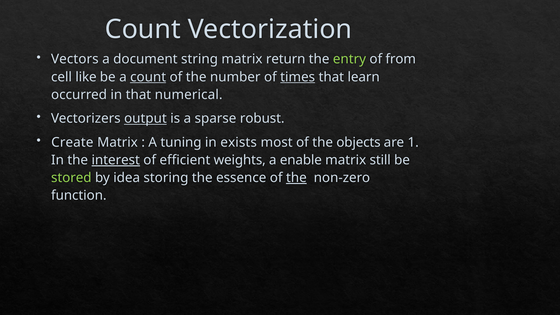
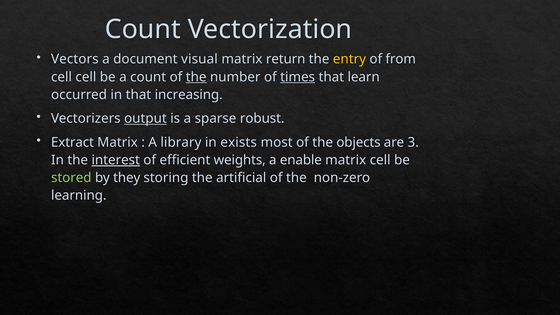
string: string -> visual (199, 59)
entry colour: light green -> yellow (349, 59)
cell like: like -> cell (86, 77)
count underline: present -> none (148, 77)
the underline: none -> present (196, 77)
numerical: numerical -> increasing (189, 95)
Create: Create -> Extract (72, 142)
tuning: tuning -> library (181, 142)
1: 1 -> 3 (413, 142)
matrix still: still -> cell (380, 160)
idea: idea -> they (127, 178)
essence: essence -> artificial (241, 178)
the underline: present -> none (296, 178)
function: function -> learning (79, 195)
